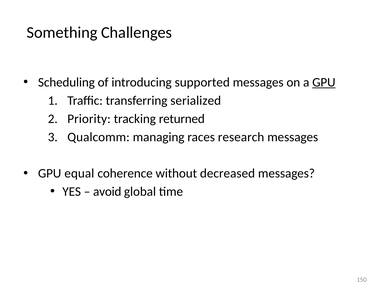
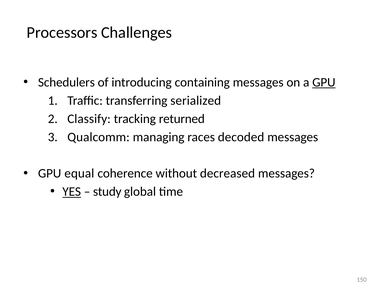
Something: Something -> Processors (62, 32)
Scheduling: Scheduling -> Schedulers (66, 82)
supported: supported -> containing (202, 82)
Priority: Priority -> Classify (89, 119)
research: research -> decoded (241, 137)
YES underline: none -> present (72, 191)
avoid: avoid -> study (107, 191)
